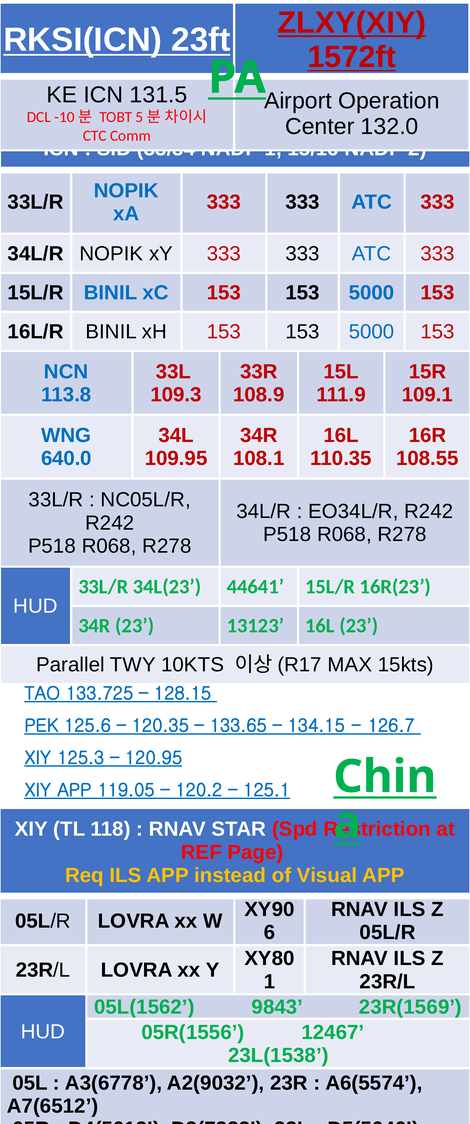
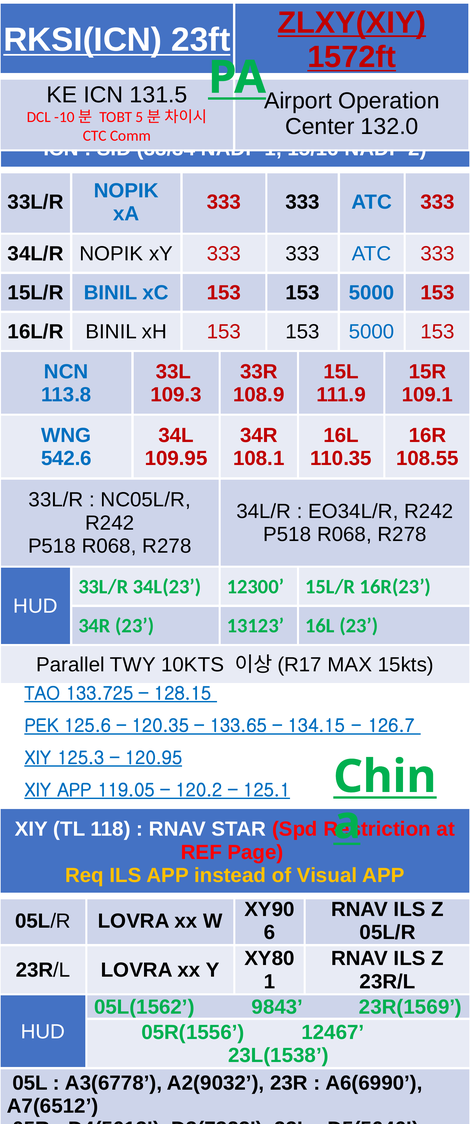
640.0: 640.0 -> 542.6 (66, 459)
44641: 44641 -> 12300 (255, 587)
A6(5574: A6(5574 -> A6(6990 (374, 1083)
